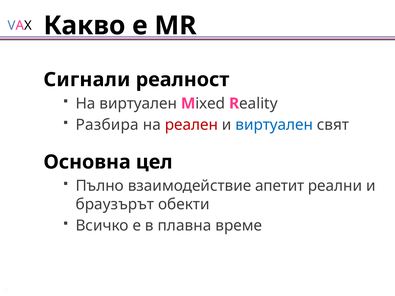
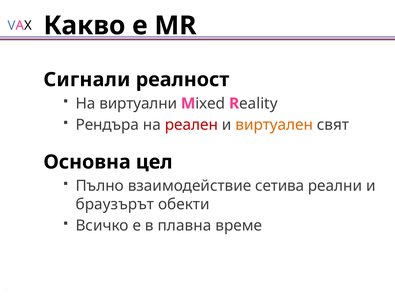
На виртуален: виртуален -> виртуални (138, 104)
Разбира: Разбира -> Рендъра (107, 125)
виртуален colour: blue -> orange (274, 125)
апетит: апетит -> сетива (280, 186)
